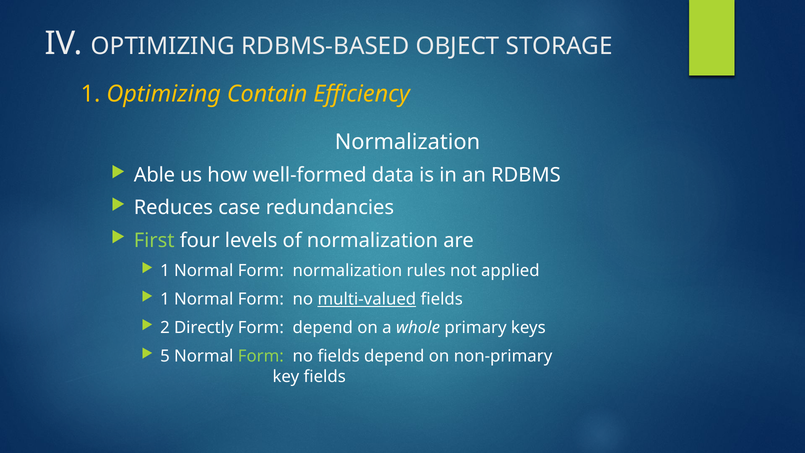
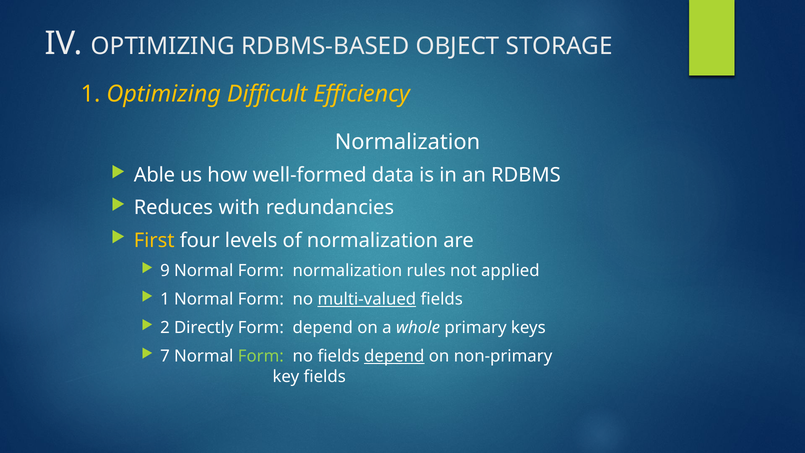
Contain: Contain -> Difficult (267, 94)
case: case -> with (239, 208)
First colour: light green -> yellow (154, 240)
1: 1 -> 9 (165, 271)
5: 5 -> 7 (165, 356)
depend underline: none -> present (394, 356)
